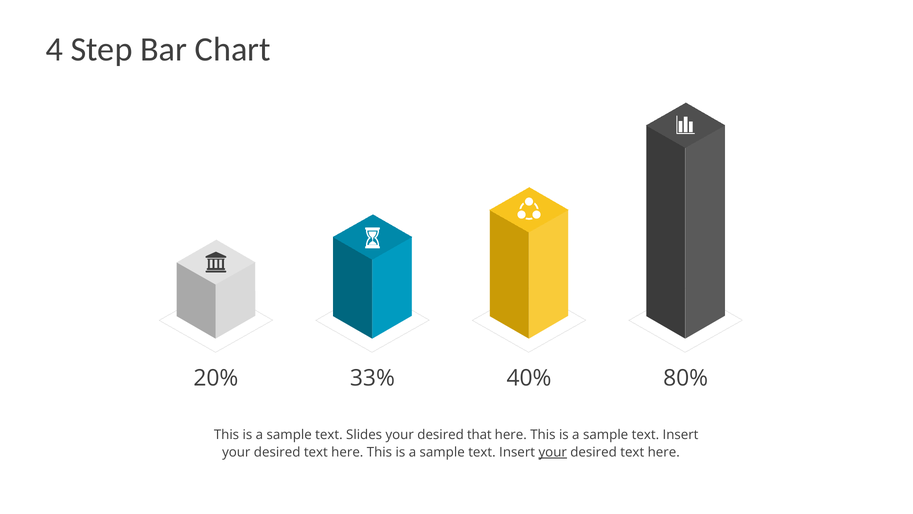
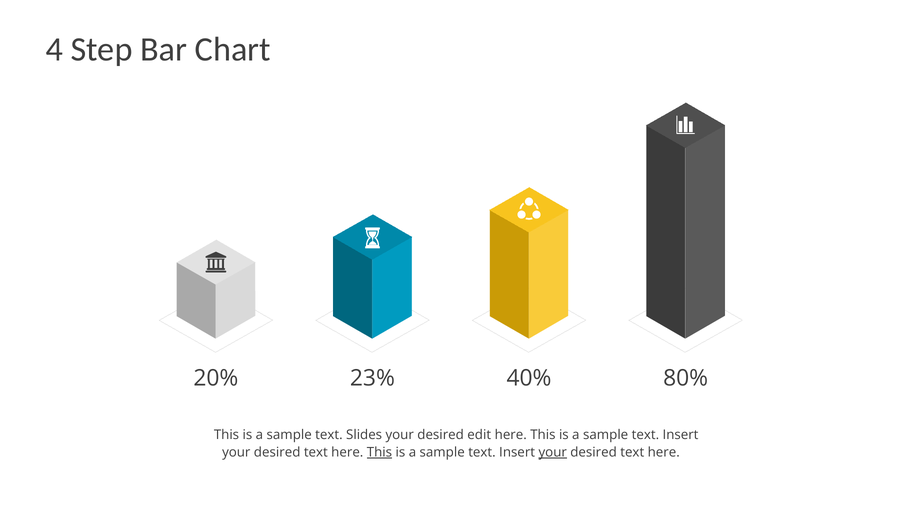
33%: 33% -> 23% (372, 378)
that: that -> edit (479, 434)
This underline: none -> present (379, 452)
